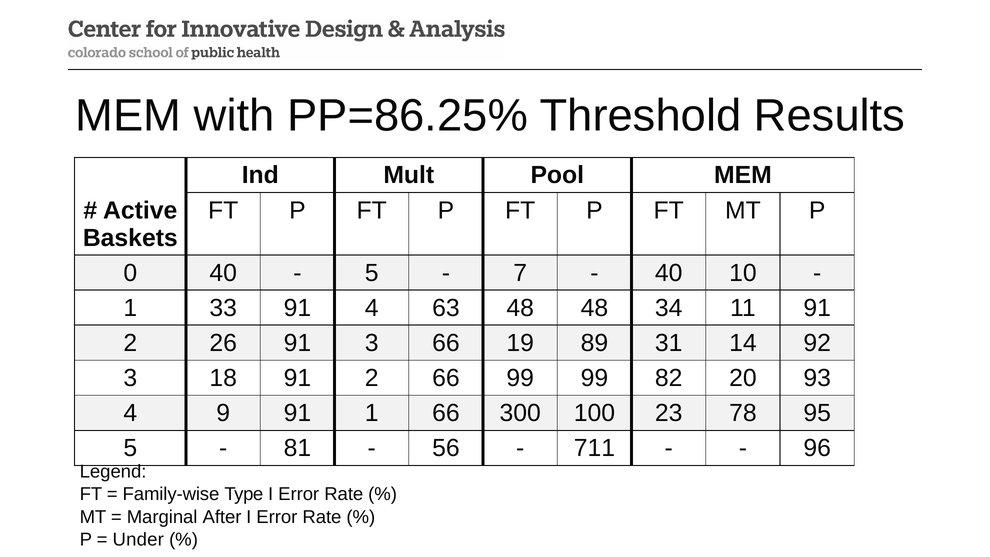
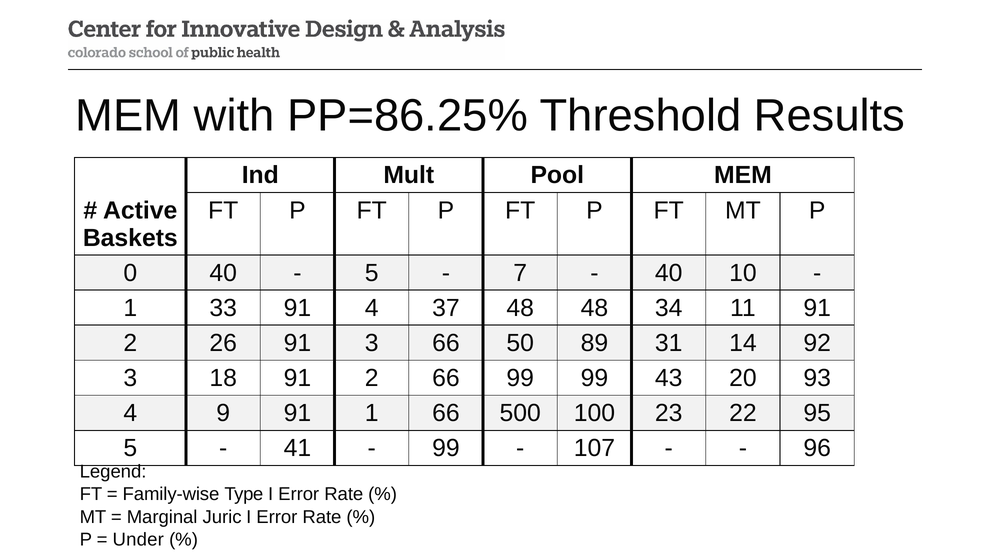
63: 63 -> 37 (446, 308)
19: 19 -> 50 (520, 343)
82: 82 -> 43 (669, 378)
300: 300 -> 500 (520, 413)
78: 78 -> 22 (743, 413)
81: 81 -> 41 (297, 448)
56: 56 -> 99 (446, 448)
711: 711 -> 107 (594, 448)
After: After -> Juric (222, 517)
